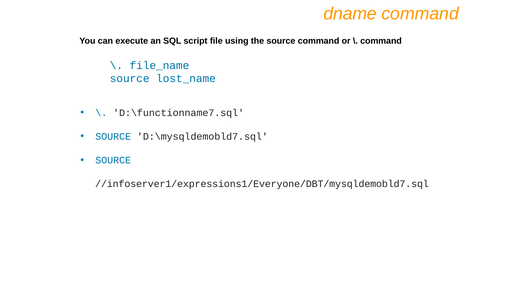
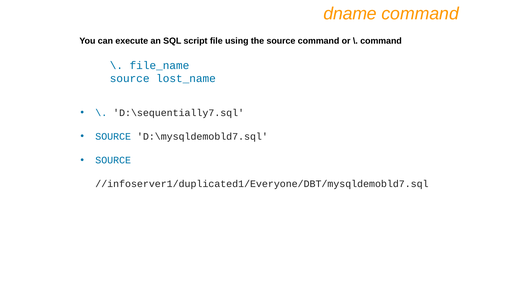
D:\functionname7.sql: D:\functionname7.sql -> D:\sequentially7.sql (179, 113)
//infoserver1/expressions1/Everyone/DBT/mysqldemobld7.sql: //infoserver1/expressions1/Everyone/DBT/mysqldemobld7.sql -> //infoserver1/duplicated1/Everyone/DBT/mysqldemobld7.sql (262, 184)
